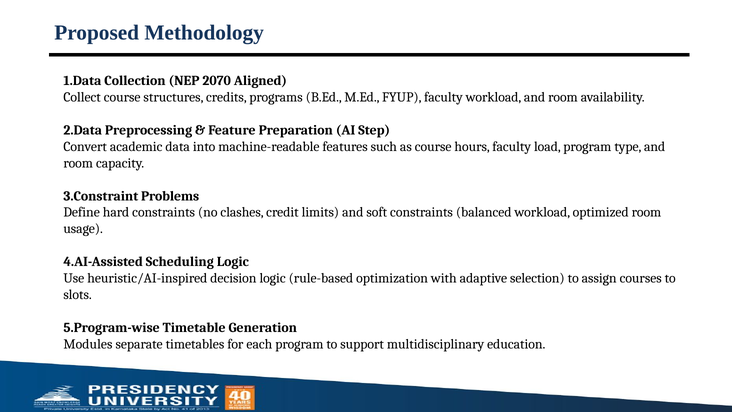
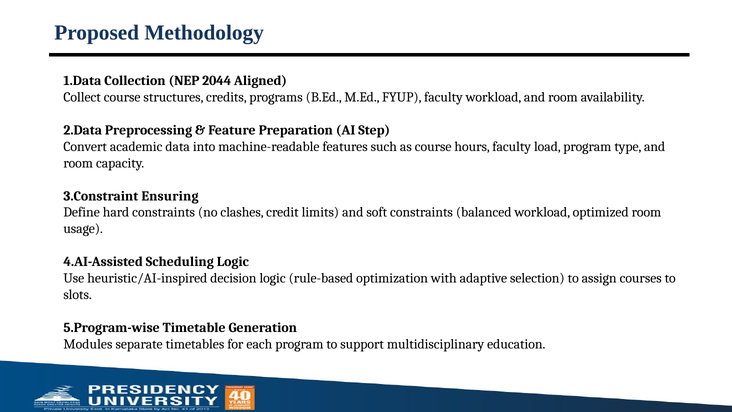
2070: 2070 -> 2044 (217, 81)
Problems: Problems -> Ensuring (170, 196)
